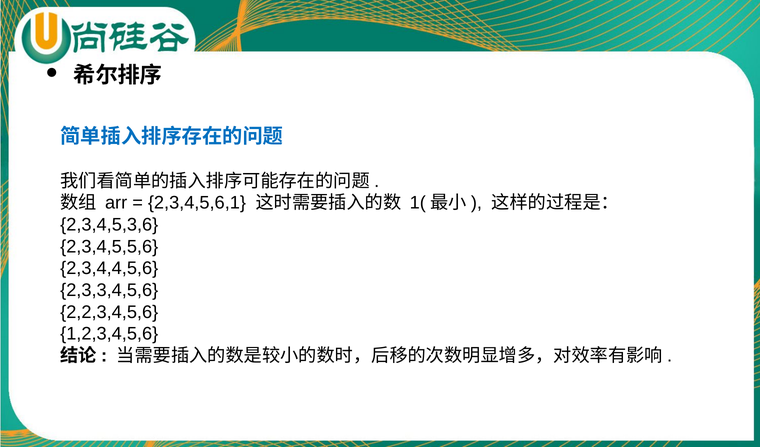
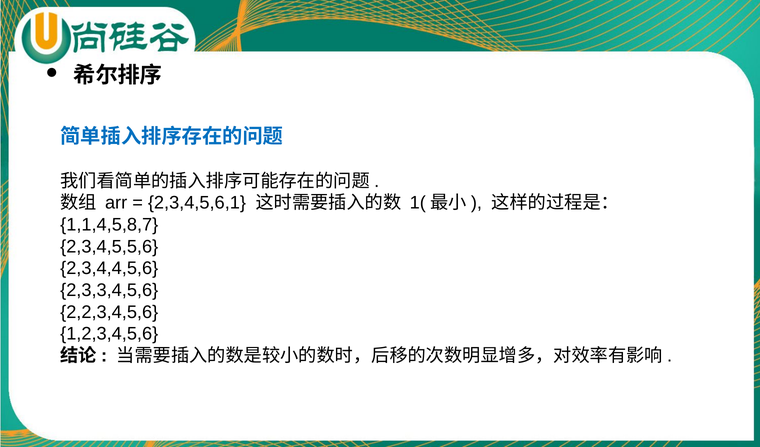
2,3,4,5,3,6: 2,3,4,5,3,6 -> 1,1,4,5,8,7 (109, 225)
